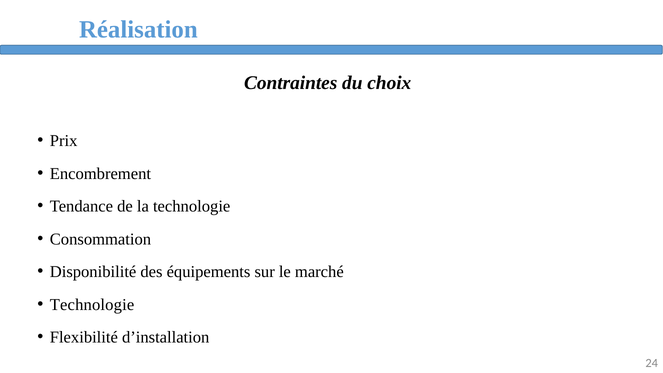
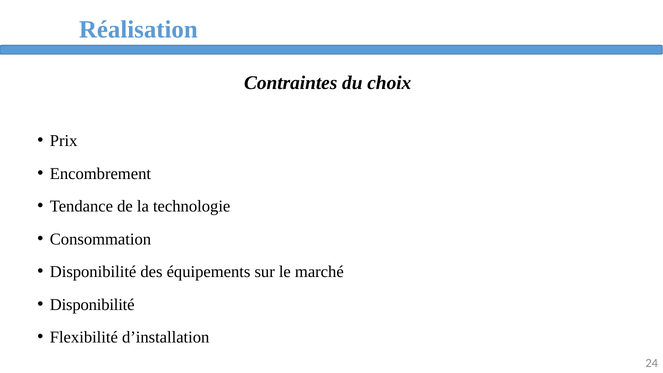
Technologie: Technologie -> Disponibilité (92, 305)
